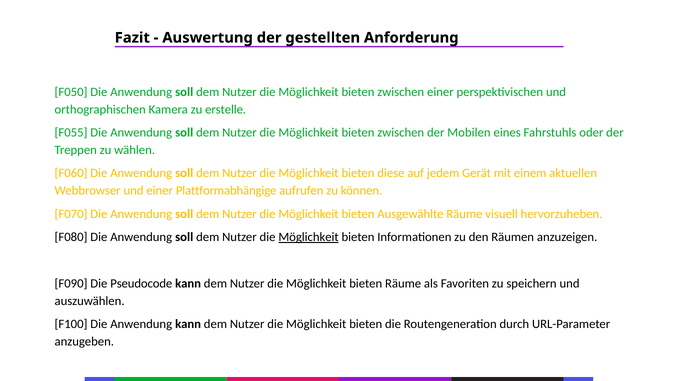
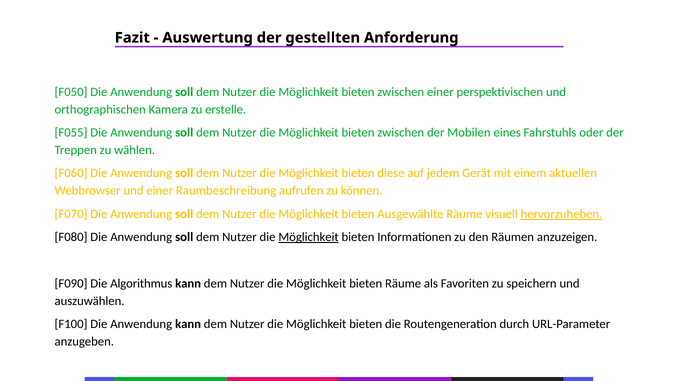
Plattformabhängige: Plattformabhängige -> Raumbeschreibung (226, 191)
hervorzuheben underline: none -> present (561, 214)
Pseudocode: Pseudocode -> Algorithmus (141, 284)
